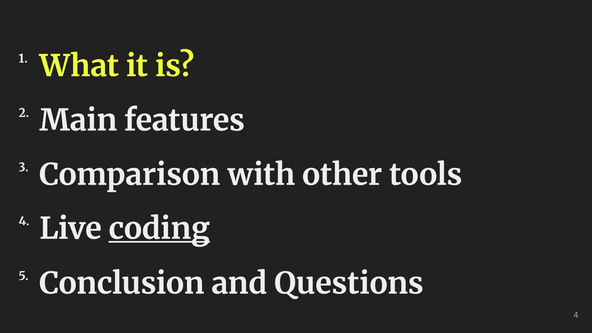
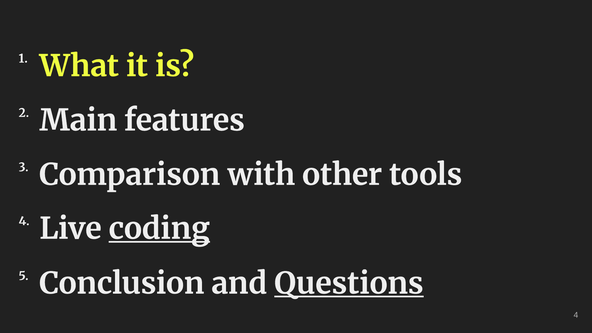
Questions underline: none -> present (349, 284)
